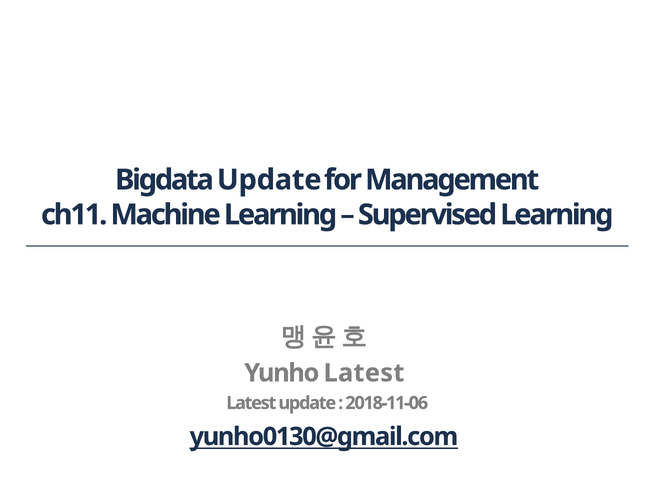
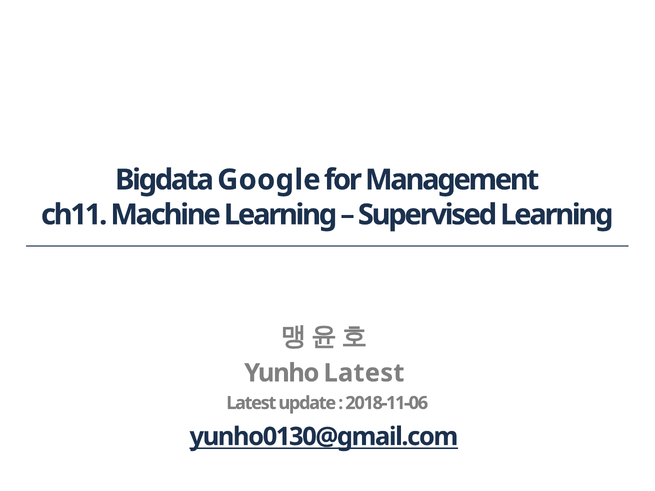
Bigdata Update: Update -> Google (269, 180)
